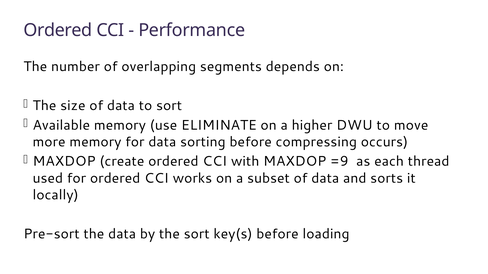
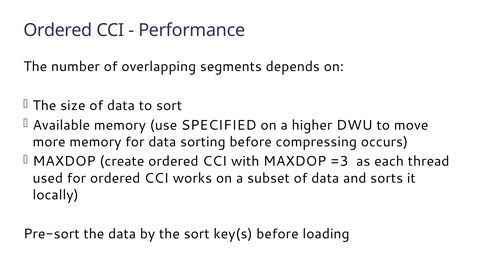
ELIMINATE: ELIMINATE -> SPECIFIED (219, 125)
=9: =9 -> =3 (339, 162)
